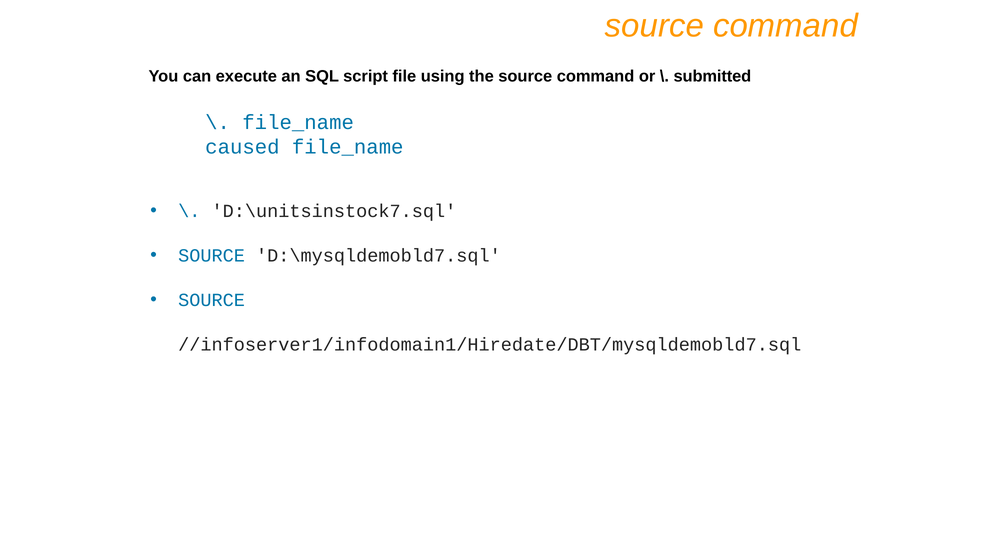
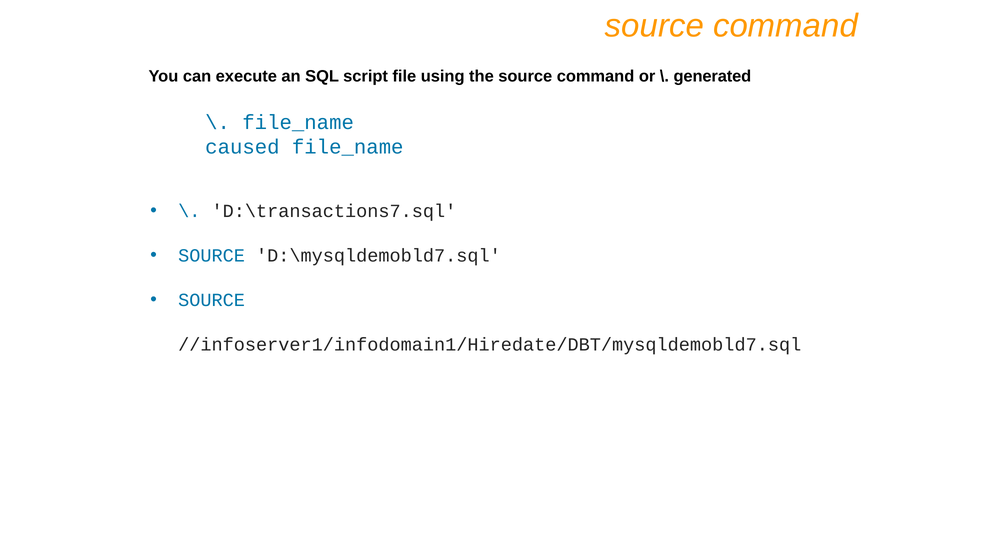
submitted: submitted -> generated (712, 77)
D:\unitsinstock7.sql: D:\unitsinstock7.sql -> D:\transactions7.sql (334, 211)
